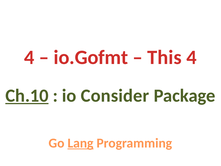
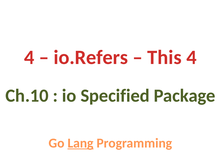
io.Gofmt: io.Gofmt -> io.Refers (91, 57)
Ch.10 underline: present -> none (27, 96)
Consider: Consider -> Specified (115, 96)
